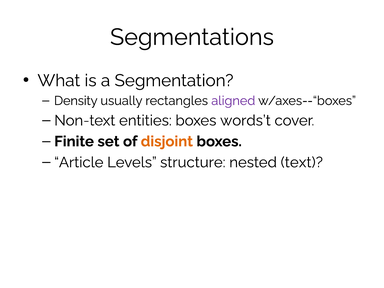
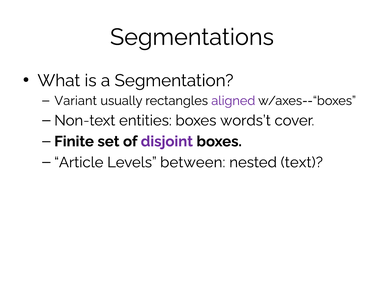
Density: Density -> Variant (76, 101)
disjoint colour: orange -> purple (167, 141)
structure: structure -> between (193, 162)
